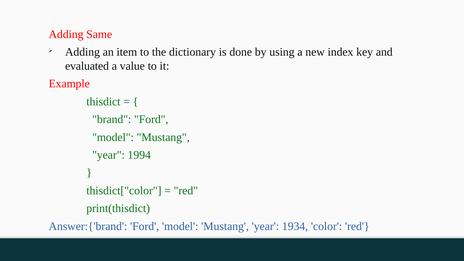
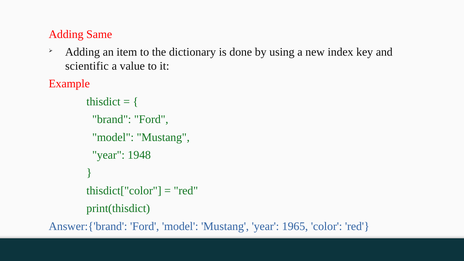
evaluated: evaluated -> scientific (87, 66)
1994: 1994 -> 1948 (139, 155)
1934: 1934 -> 1965 (295, 226)
